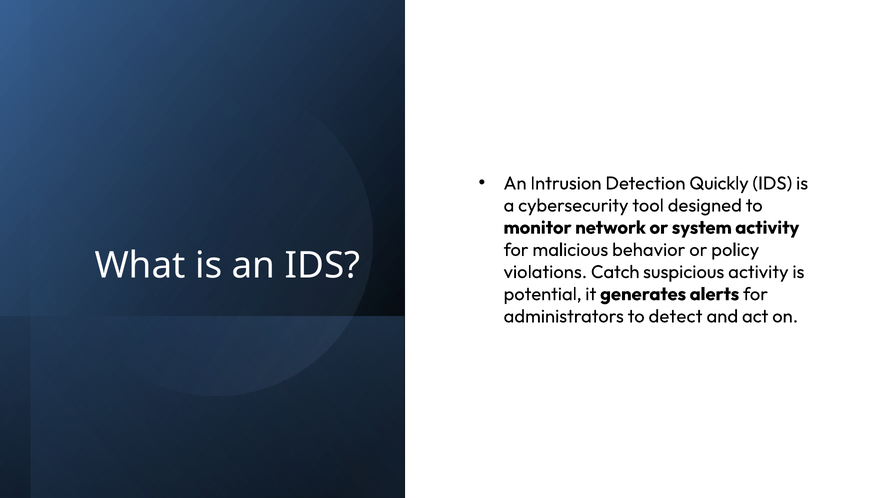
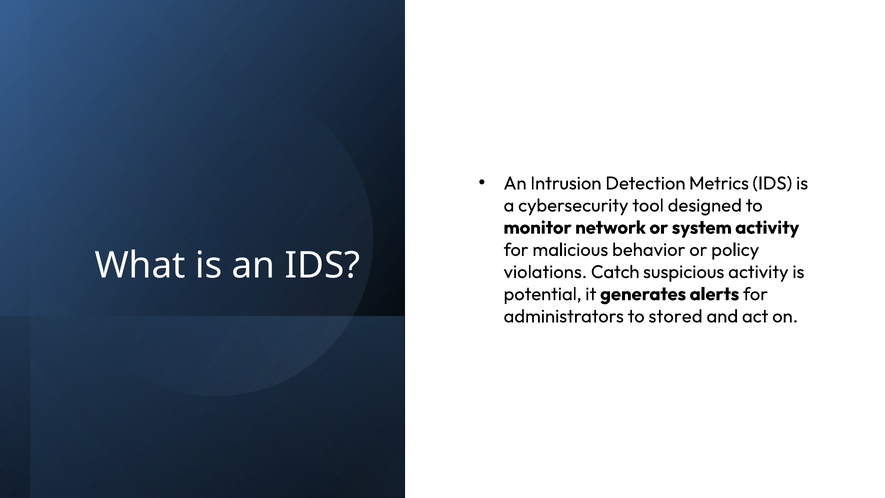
Quickly: Quickly -> Metrics (719, 183)
detect: detect -> stored (675, 316)
